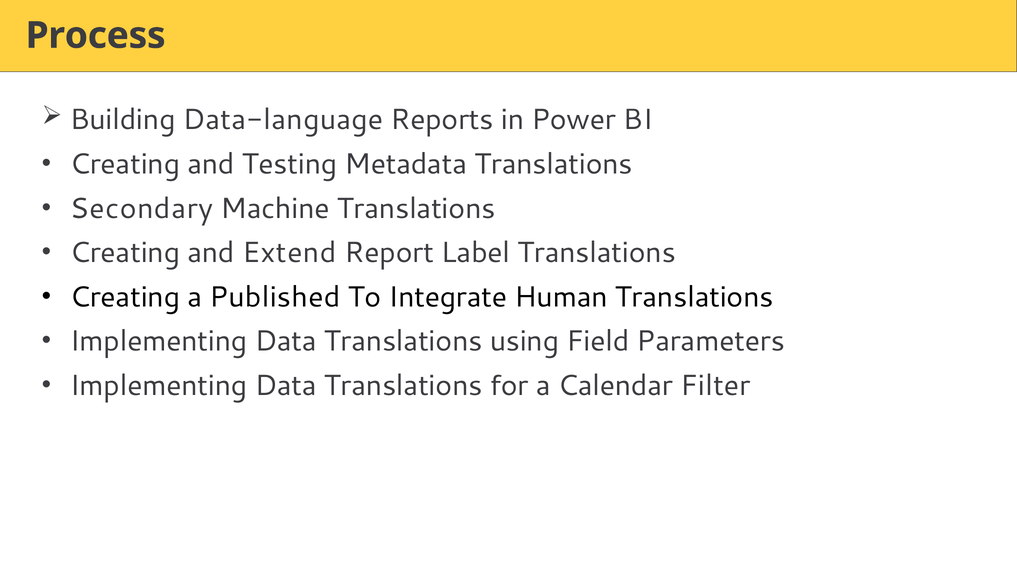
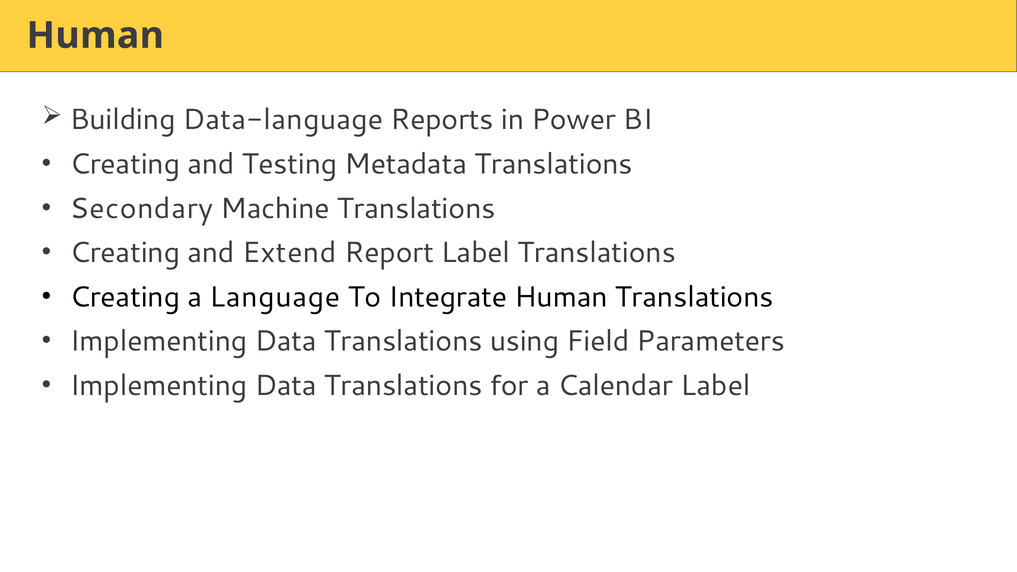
Process: Process -> Human (95, 36)
Published: Published -> Language (275, 297)
Calendar Filter: Filter -> Label (716, 386)
